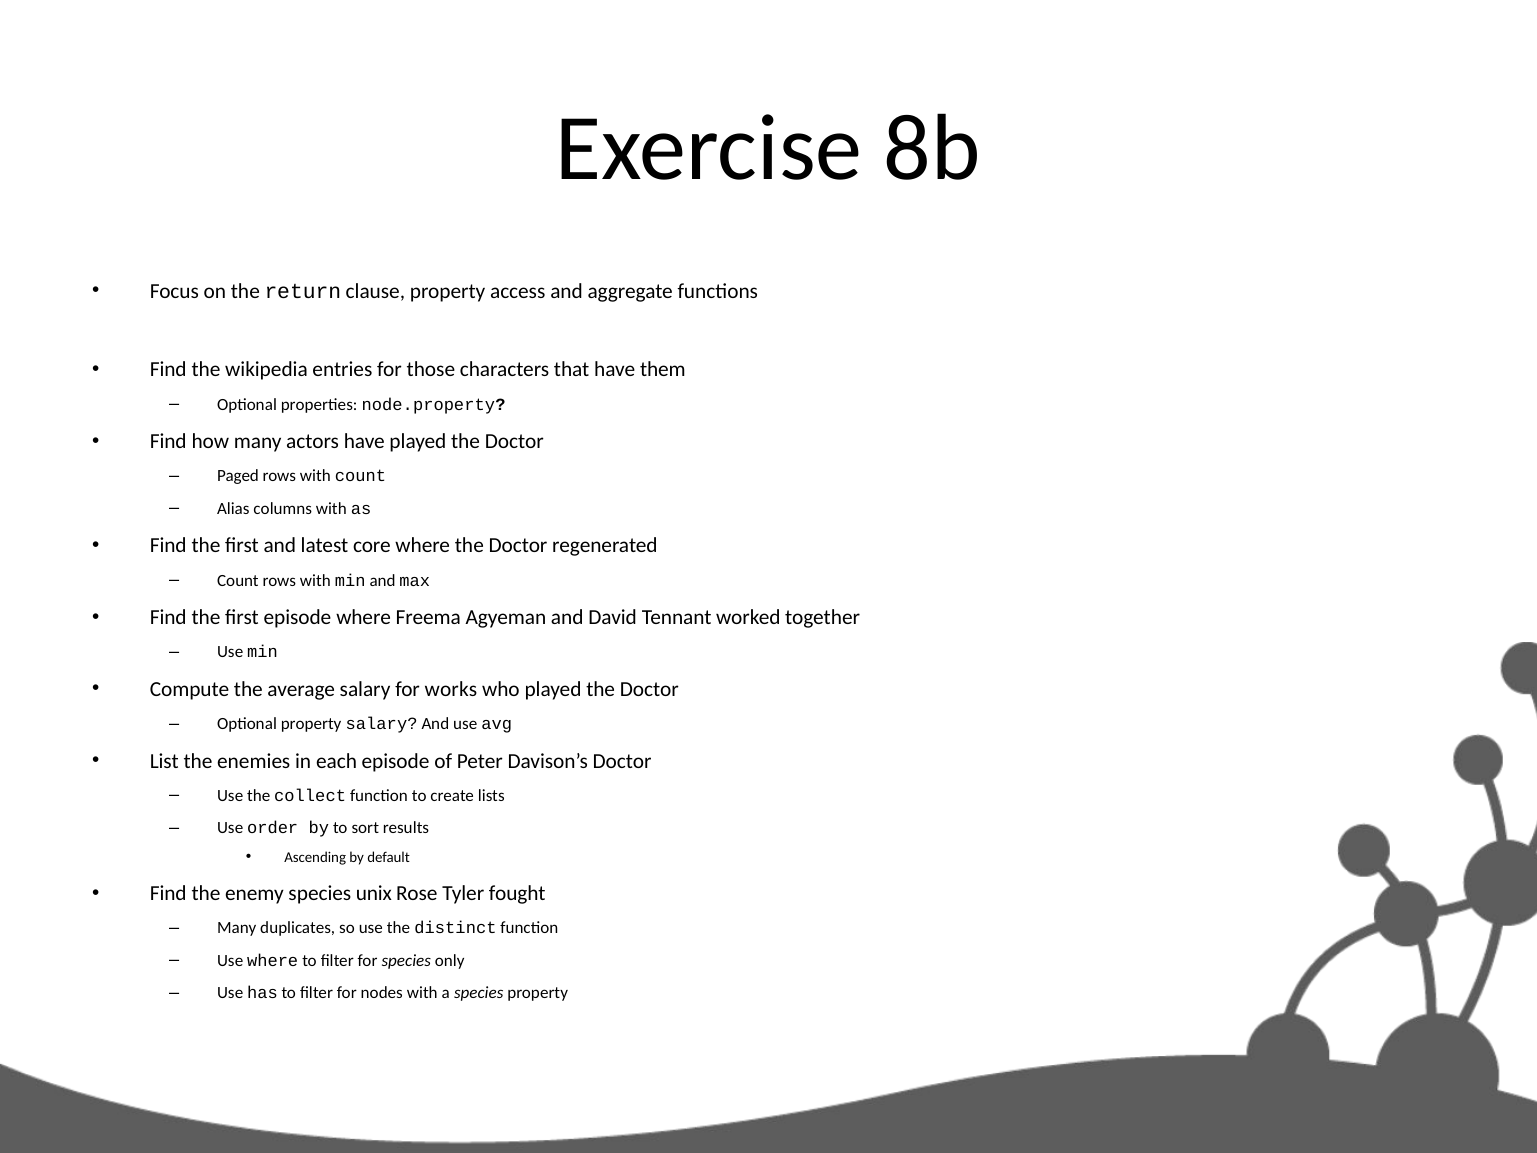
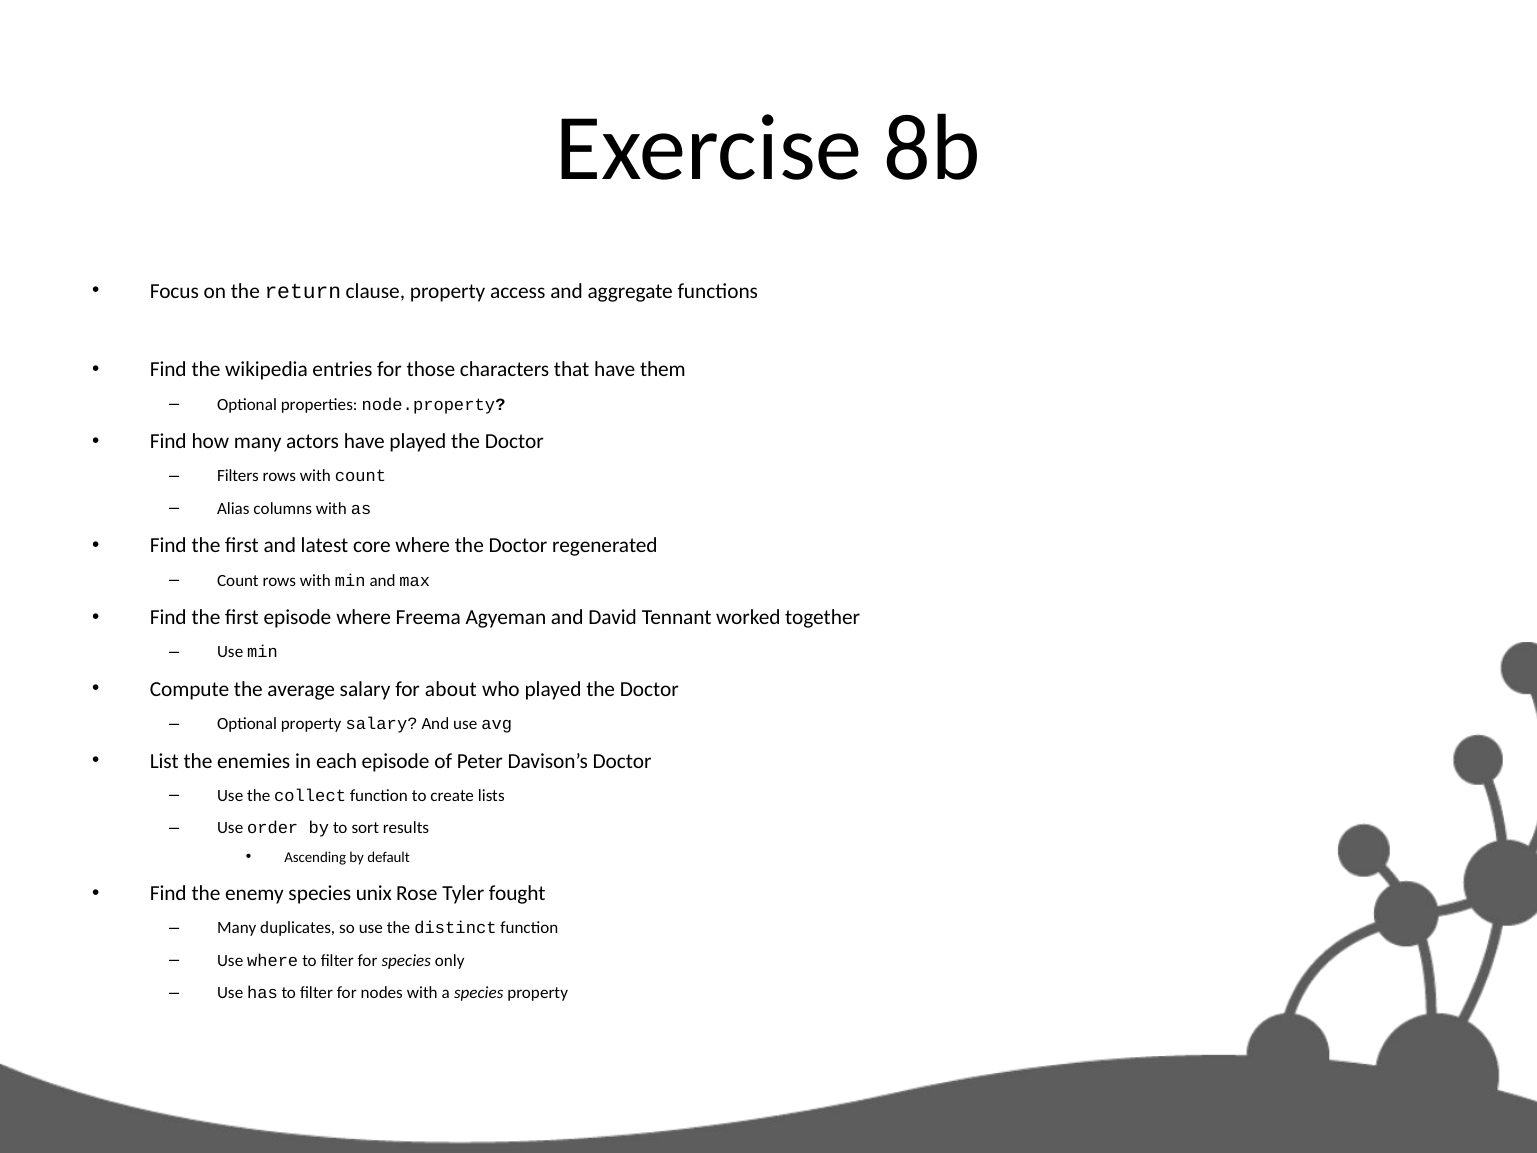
Paged: Paged -> Filters (238, 476)
works: works -> about (451, 689)
